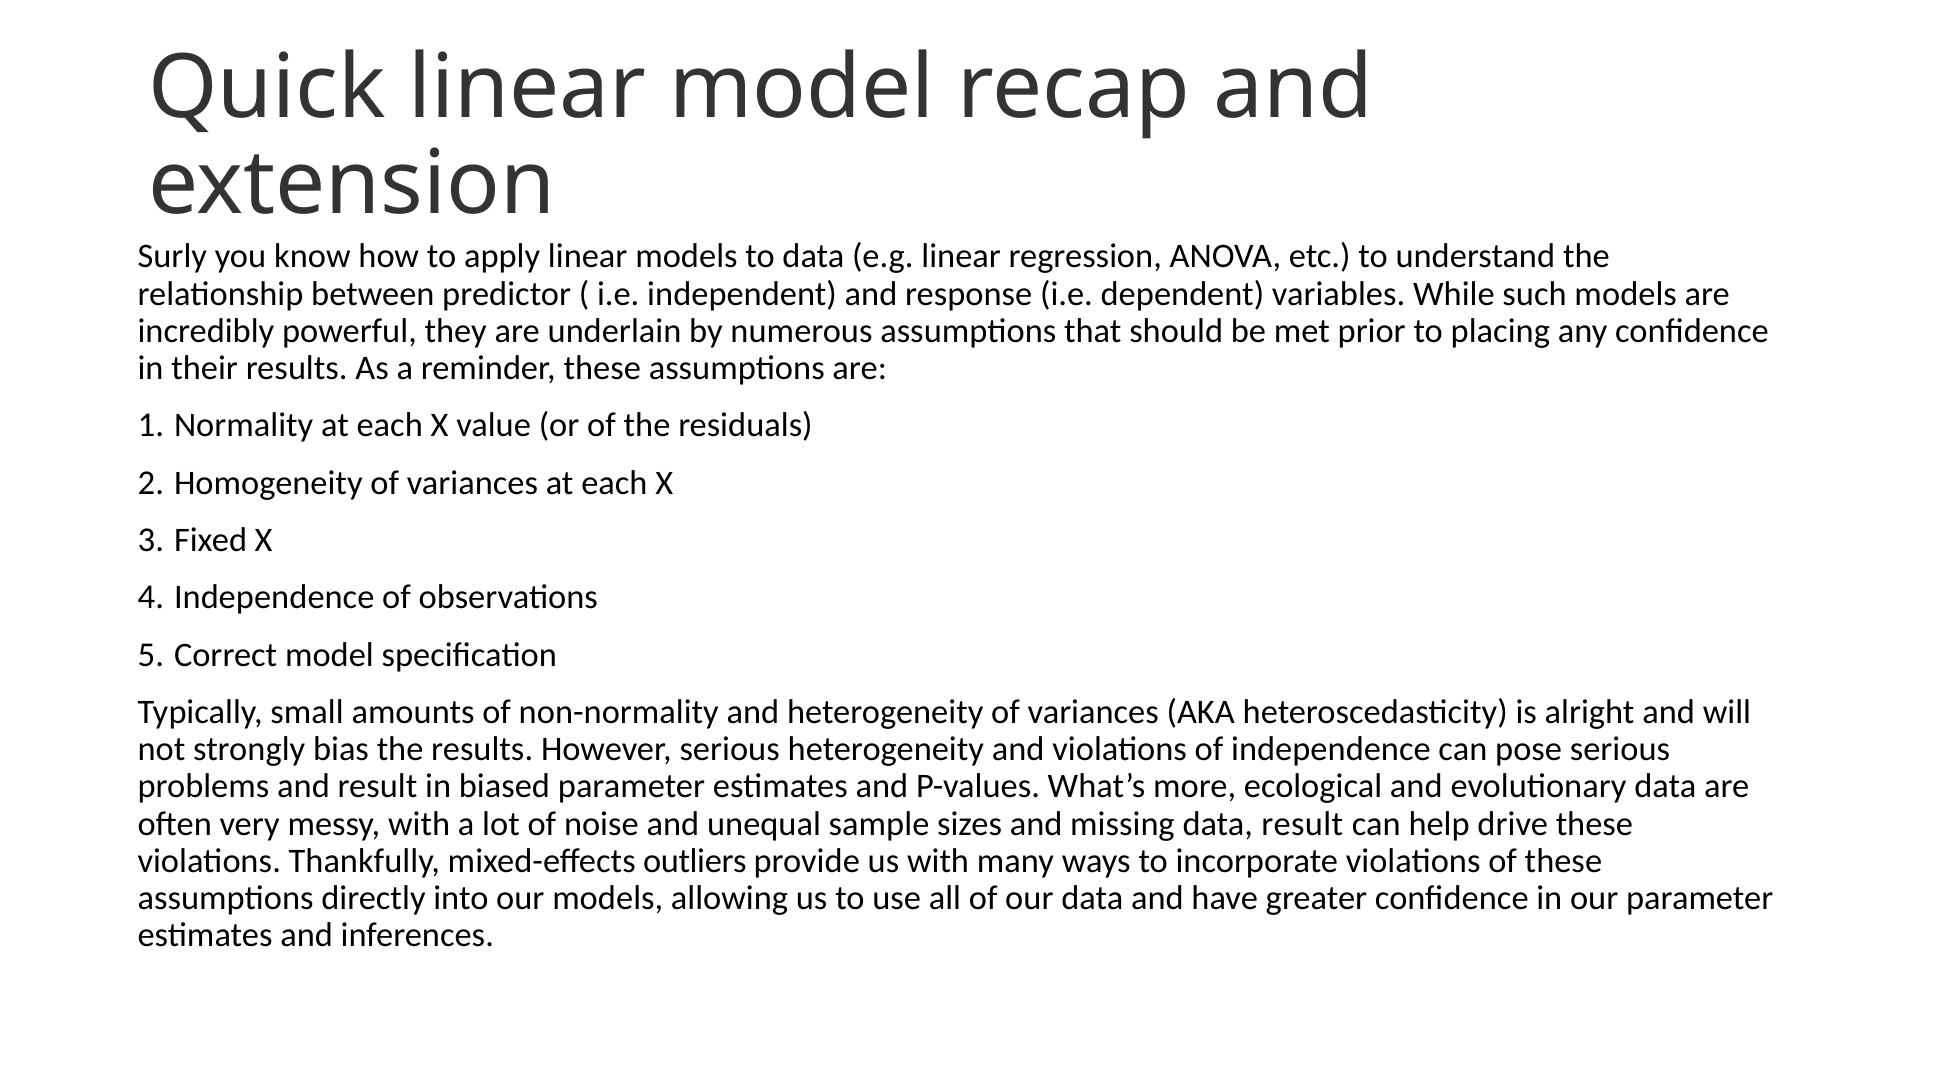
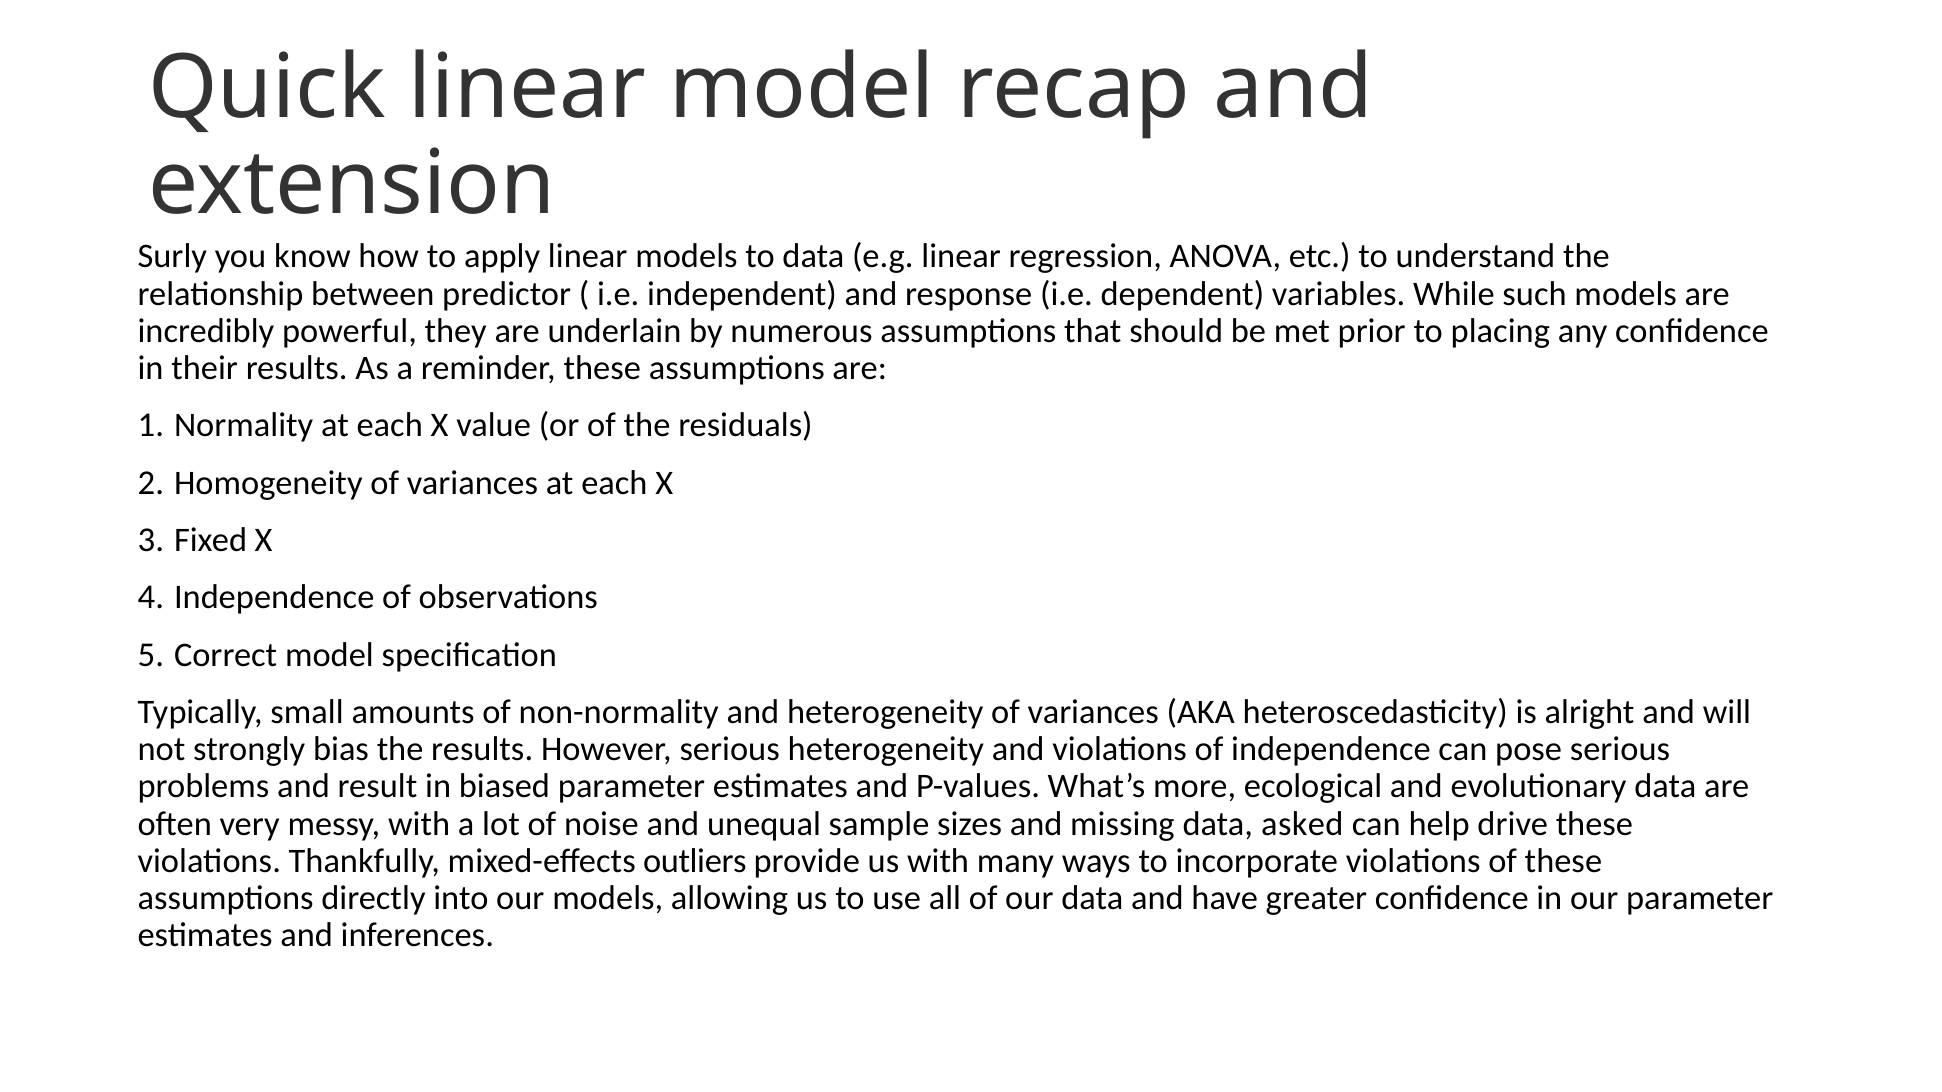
data result: result -> asked (1302, 824)
